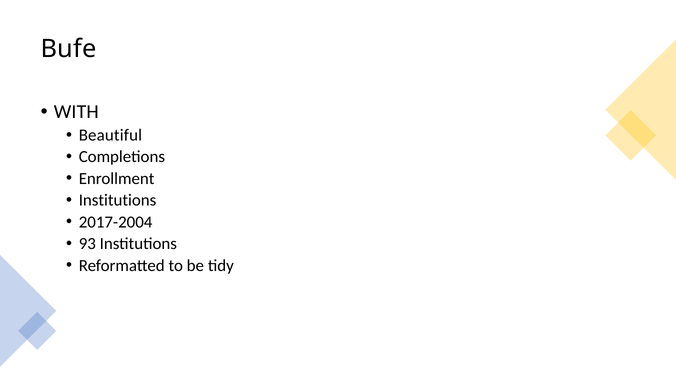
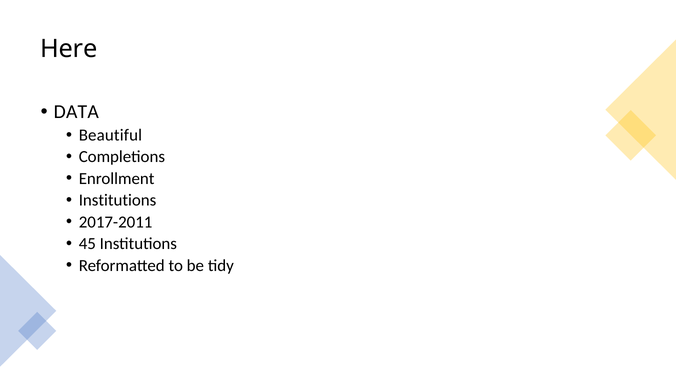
Bufe: Bufe -> Here (69, 49)
WITH: WITH -> DATA (76, 112)
2017-2004: 2017-2004 -> 2017-2011 (116, 222)
93: 93 -> 45 (87, 244)
